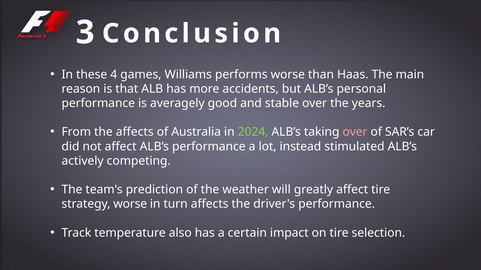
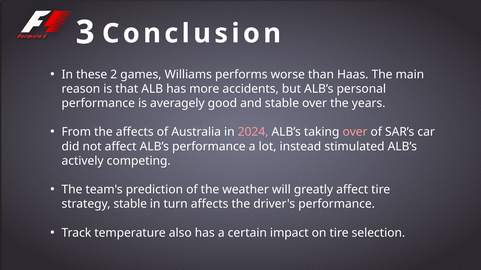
4: 4 -> 2 (114, 75)
2024 colour: light green -> pink (253, 132)
strategy worse: worse -> stable (130, 204)
